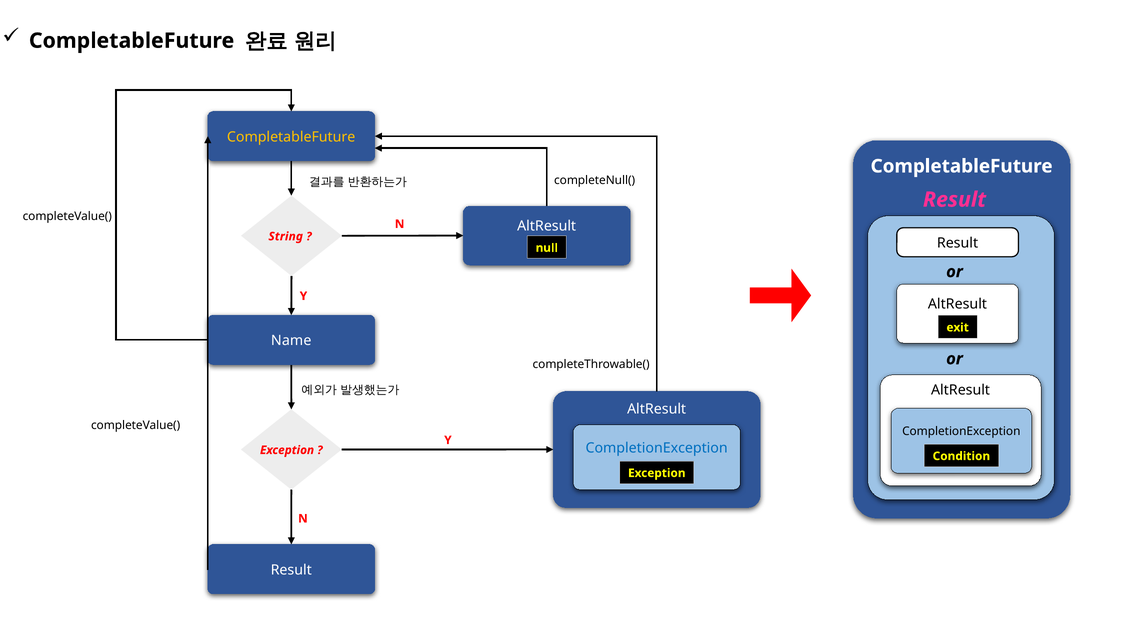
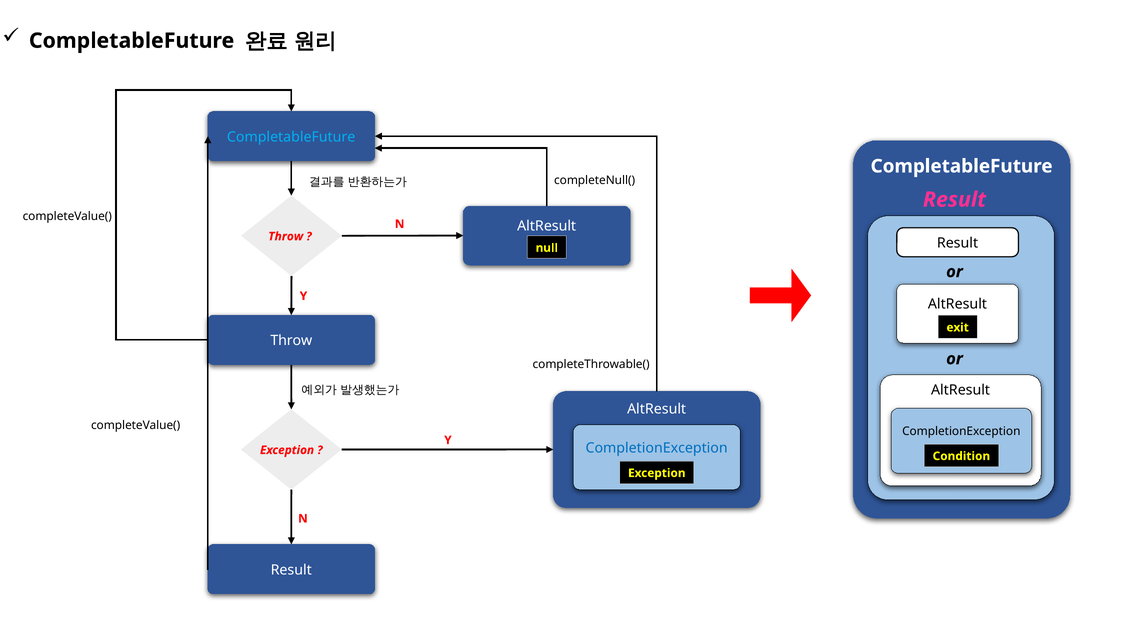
CompletableFuture colour: yellow -> light blue (291, 137)
String: String -> Throw (286, 236)
Name: Name -> Throw (291, 341)
